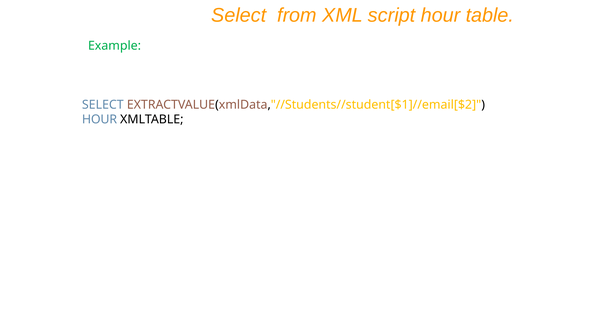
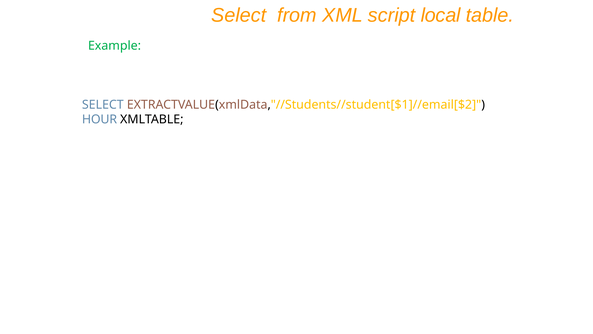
script hour: hour -> local (441, 15)
